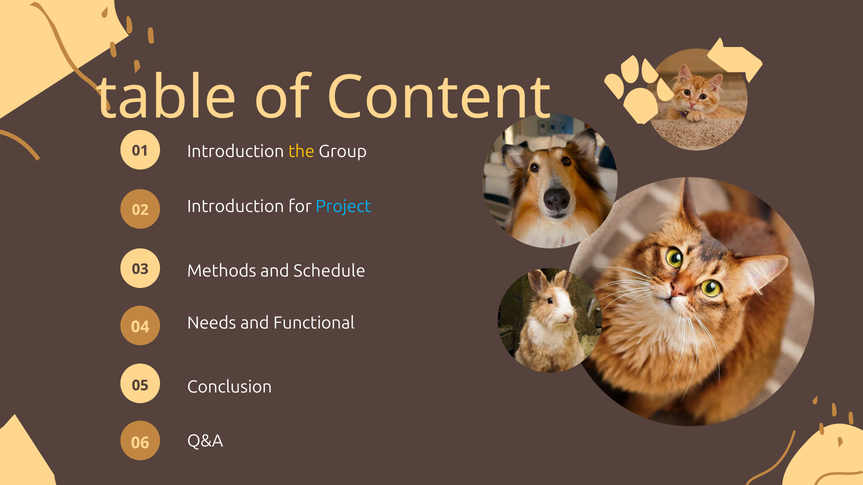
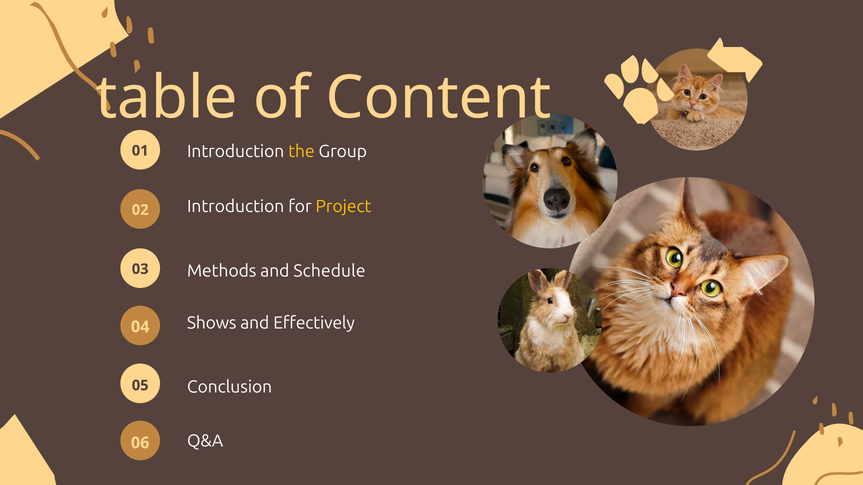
Project colour: light blue -> yellow (344, 207)
Needs: Needs -> Shows (212, 324)
Functional: Functional -> Effectively (314, 324)
